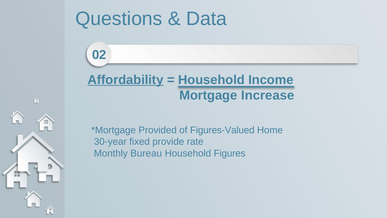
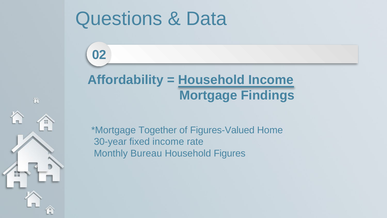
Affordability underline: present -> none (126, 80)
Increase: Increase -> Findings (268, 95)
Provided: Provided -> Together (158, 130)
fixed provide: provide -> income (168, 142)
